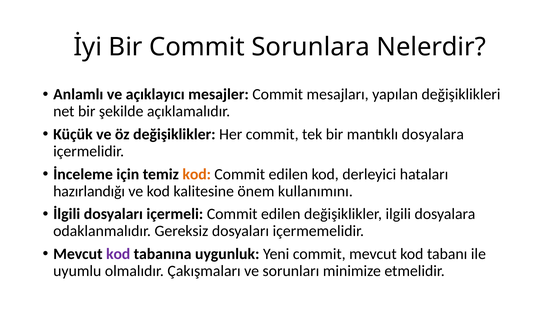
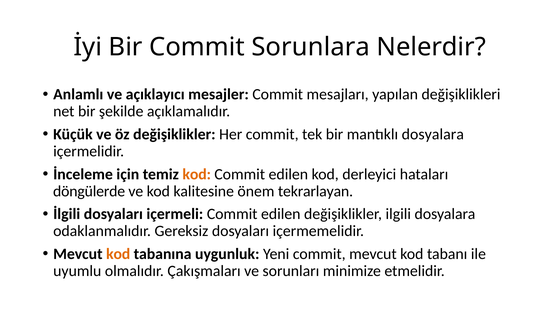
hazırlandığı: hazırlandığı -> döngülerde (89, 191)
kullanımını: kullanımını -> tekrarlayan (316, 191)
kod colour: purple -> orange (118, 254)
